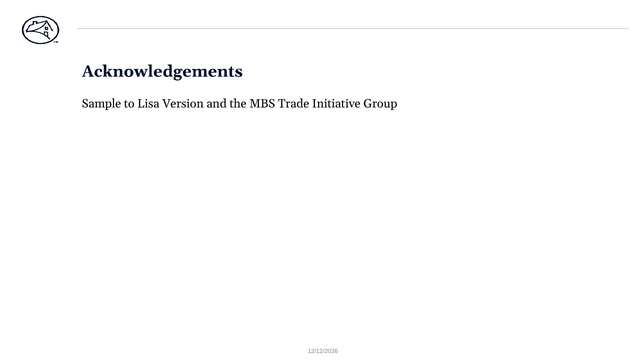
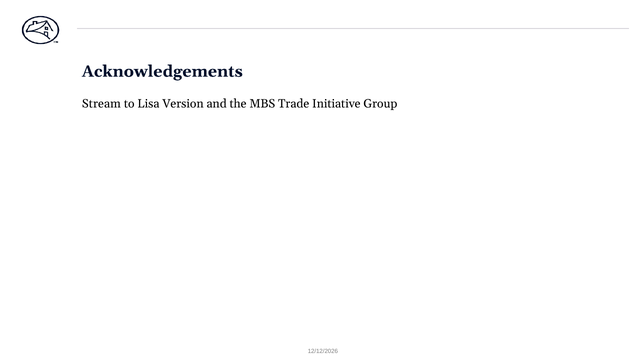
Sample: Sample -> Stream (101, 104)
